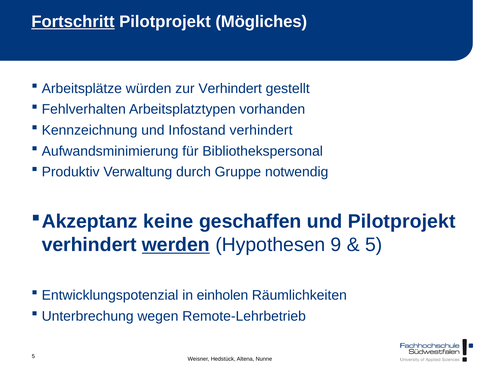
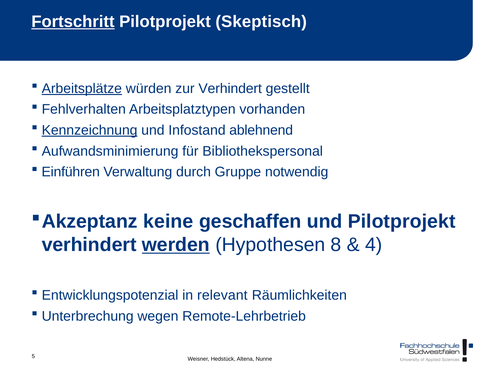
Mögliches: Mögliches -> Skeptisch (261, 22)
Arbeitsplätze underline: none -> present (82, 89)
Kennzeichnung underline: none -> present (90, 130)
Infostand verhindert: verhindert -> ablehnend (261, 130)
Produktiv: Produktiv -> Einführen (71, 172)
9: 9 -> 8 (336, 245)
5: 5 -> 4 (374, 245)
einholen: einholen -> relevant (222, 295)
